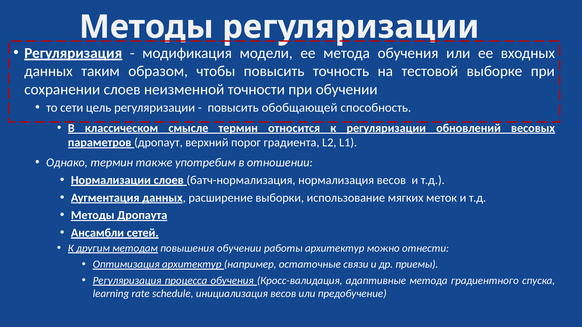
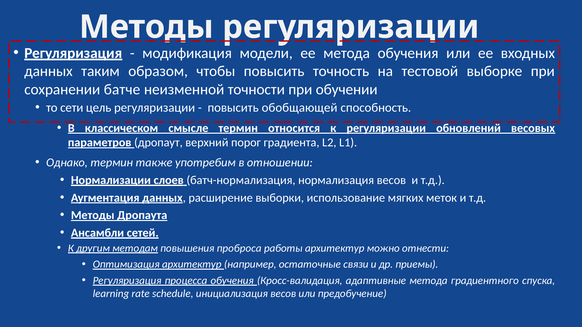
сохранении слоев: слоев -> батче (122, 89)
повышения обучении: обучении -> проброса (239, 248)
